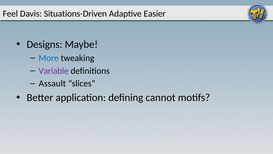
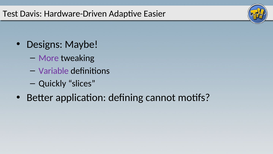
Feel: Feel -> Test (10, 14)
Situations-Driven: Situations-Driven -> Hardware-Driven (75, 14)
More colour: blue -> purple (49, 58)
Assault: Assault -> Quickly (52, 83)
